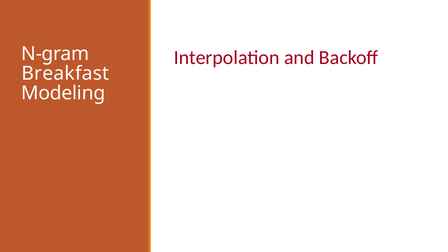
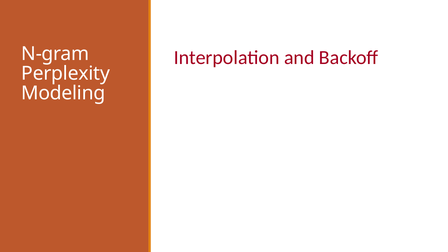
Breakfast: Breakfast -> Perplexity (66, 74)
